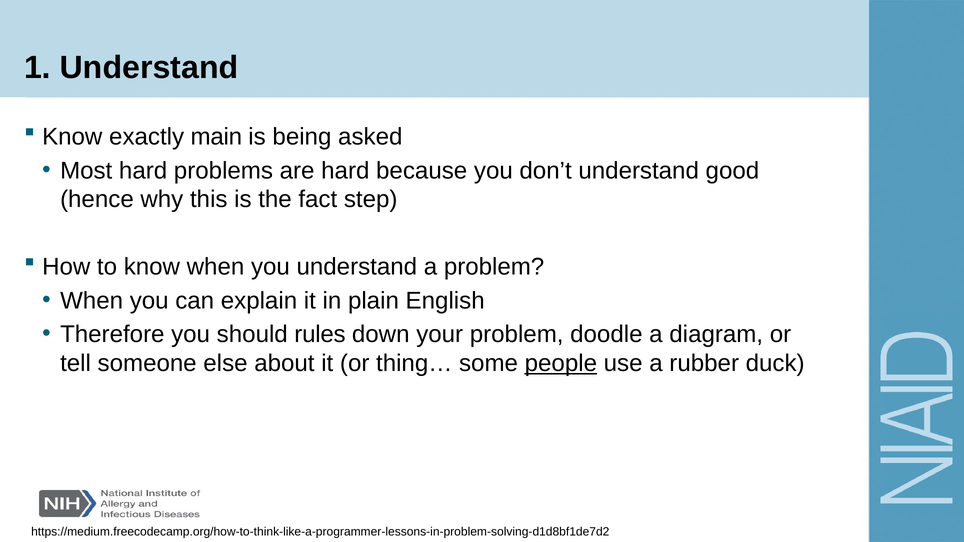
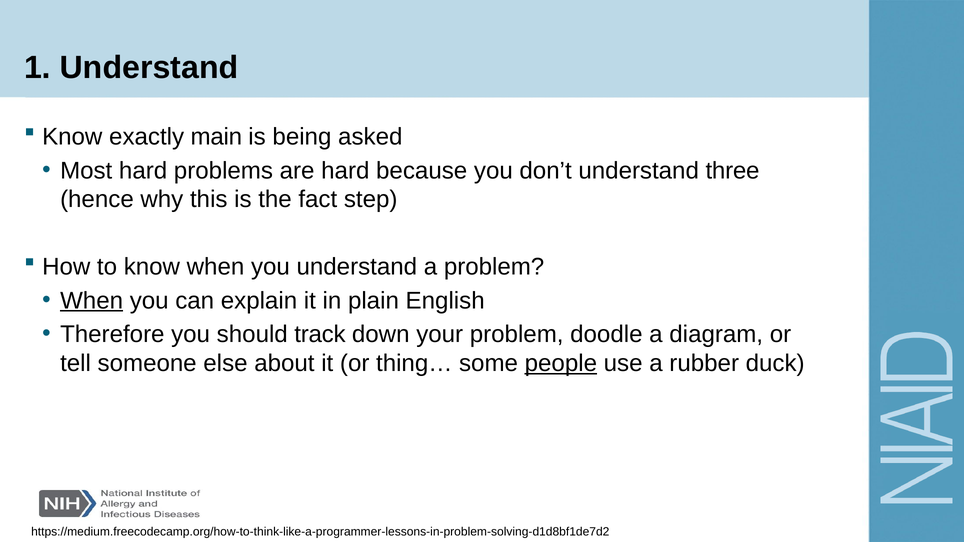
good: good -> three (733, 171)
When underline: none -> present (92, 301)
rules: rules -> track (320, 334)
